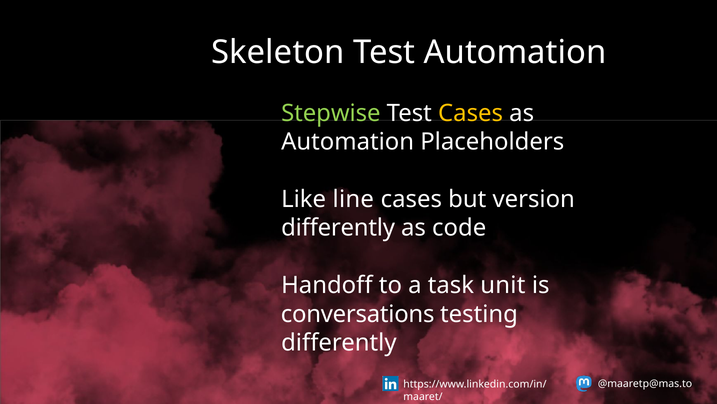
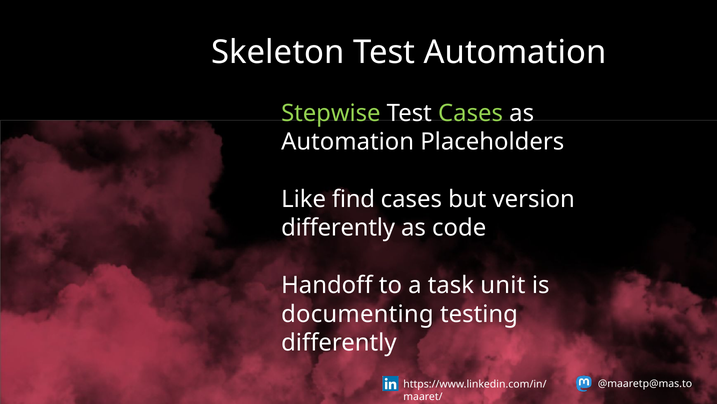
Cases colour: yellow -> light green (471, 113)
line: line -> find (353, 199)
conversations: conversations -> documenting (357, 314)
